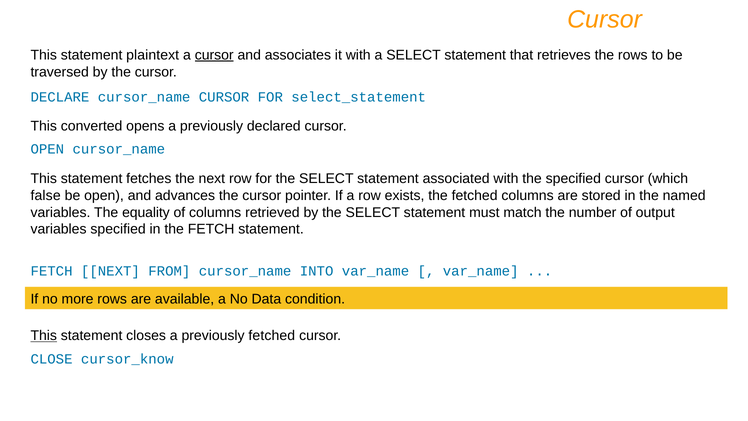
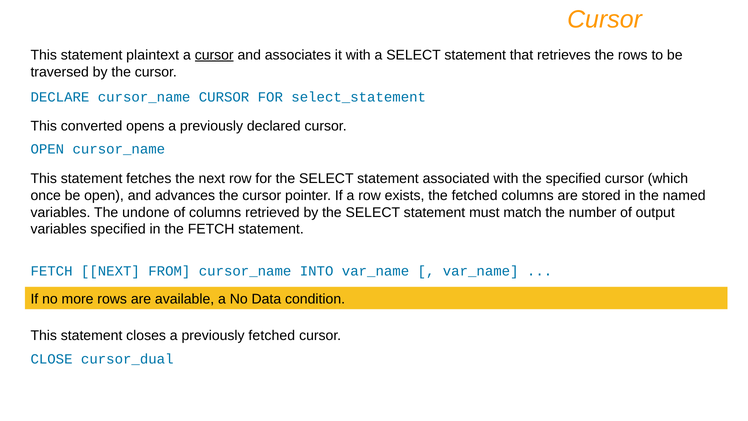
false: false -> once (46, 196)
equality: equality -> undone (146, 212)
This underline: present -> none (44, 336)
cursor_know: cursor_know -> cursor_dual (127, 359)
